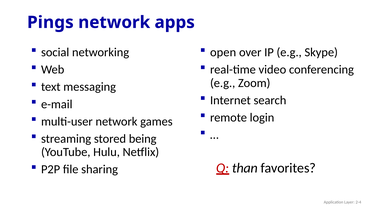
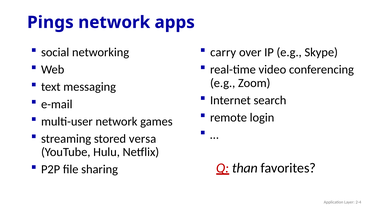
open: open -> carry (223, 52)
being: being -> versa (143, 138)
